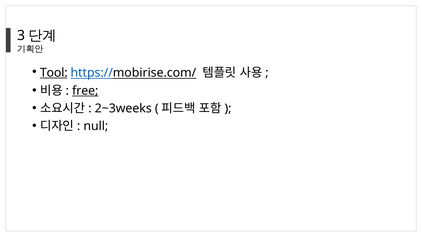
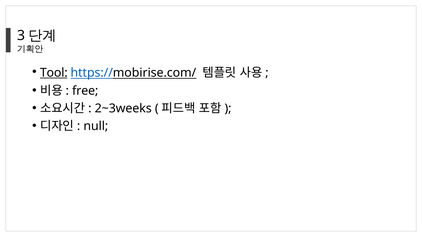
free underline: present -> none (85, 91)
